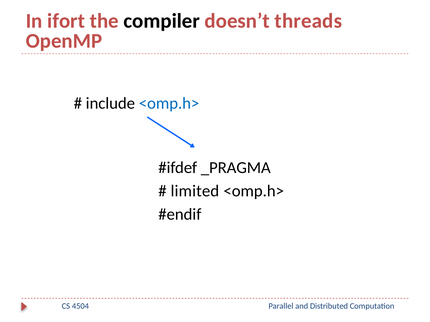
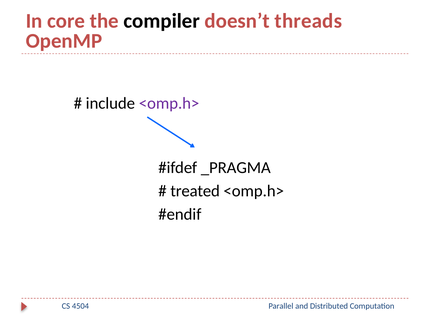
ifort: ifort -> core (66, 21)
<omp.h> colour: blue -> purple (169, 103)
limited: limited -> treated (195, 191)
